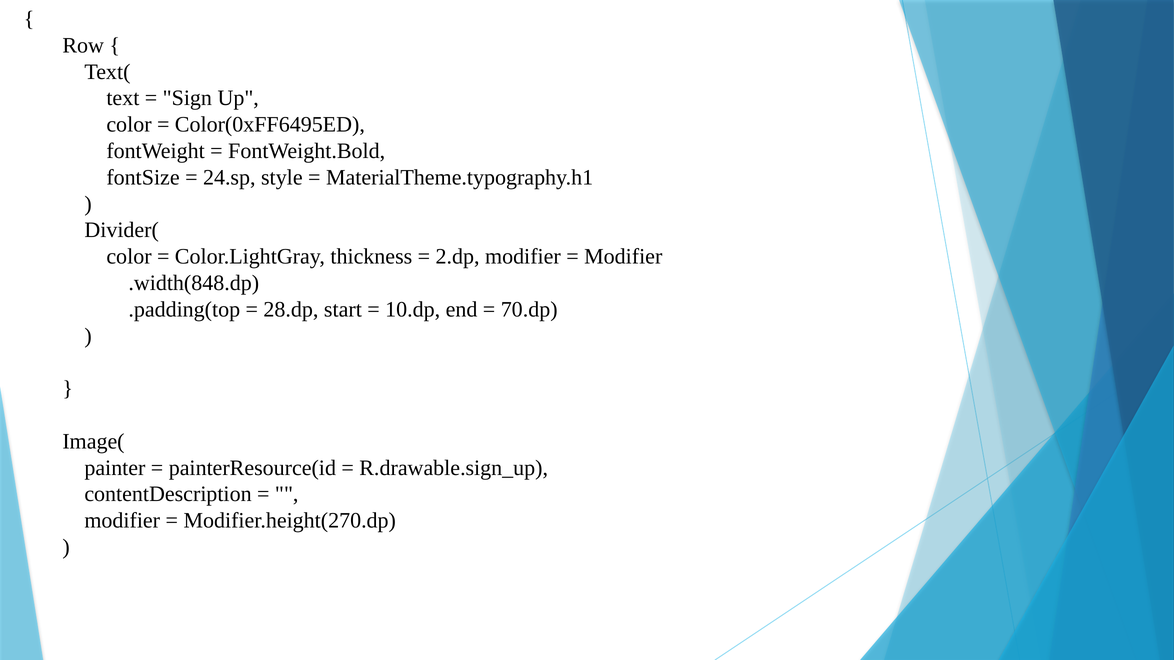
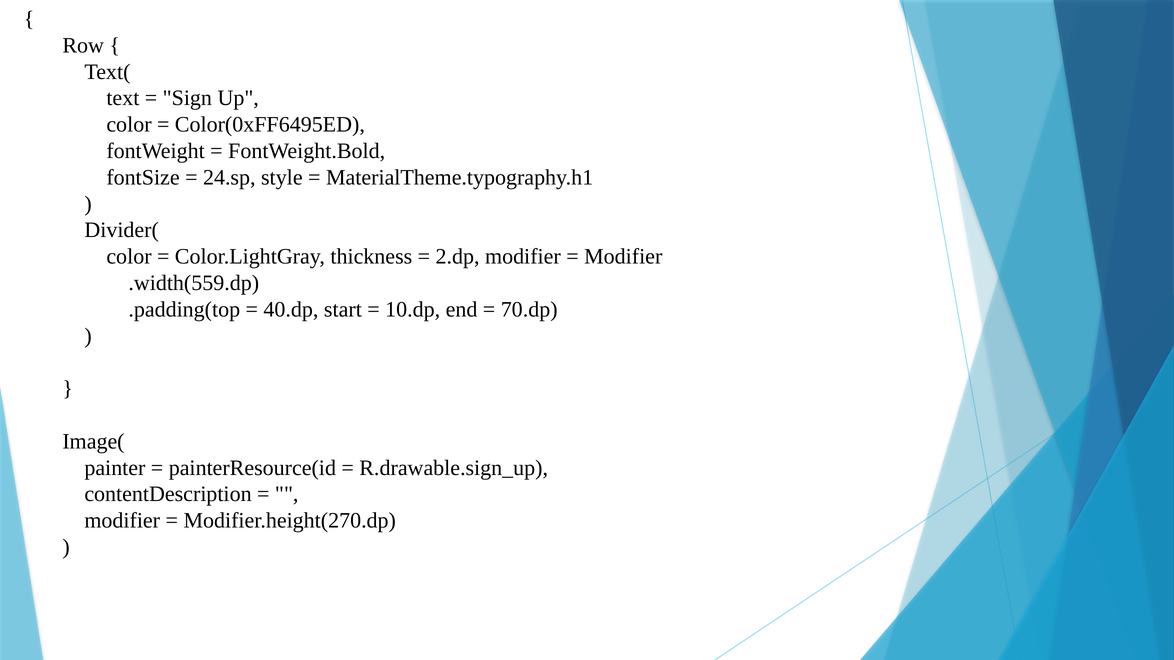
.width(848.dp: .width(848.dp -> .width(559.dp (194, 283)
28.dp: 28.dp -> 40.dp (291, 310)
